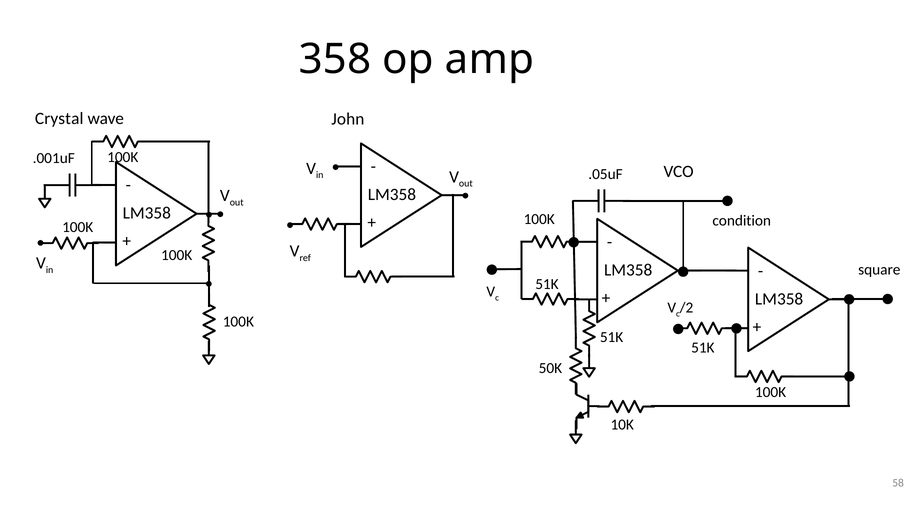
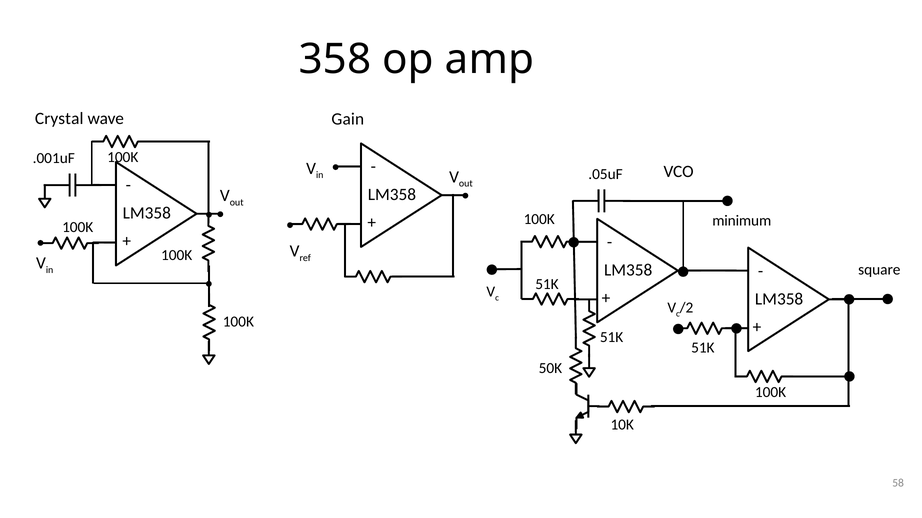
John: John -> Gain (348, 119)
condition: condition -> minimum (742, 221)
